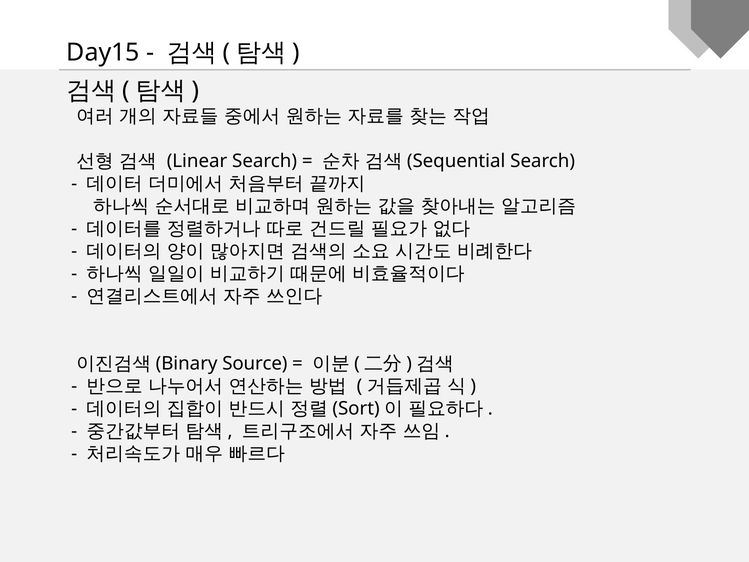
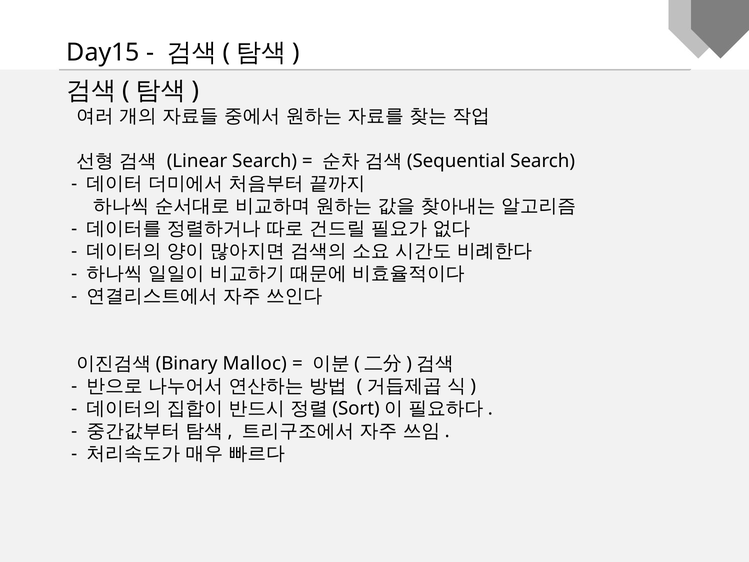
Source: Source -> Malloc (255, 363)
